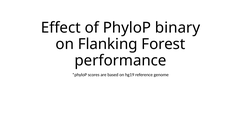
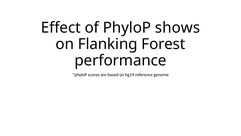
binary: binary -> shows (178, 28)
